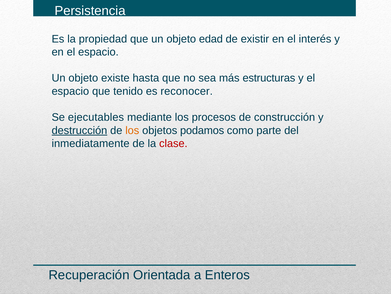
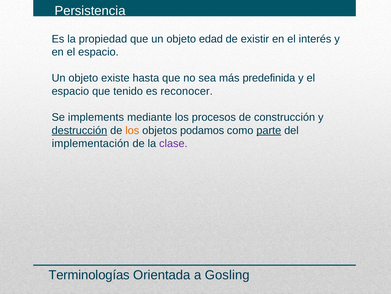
estructuras: estructuras -> predefinida (269, 78)
ejecutables: ejecutables -> implements (96, 117)
parte underline: none -> present (269, 130)
inmediatamente: inmediatamente -> implementación (91, 143)
clase colour: red -> purple (173, 143)
Recuperación: Recuperación -> Terminologías (89, 274)
Enteros: Enteros -> Gosling (227, 274)
